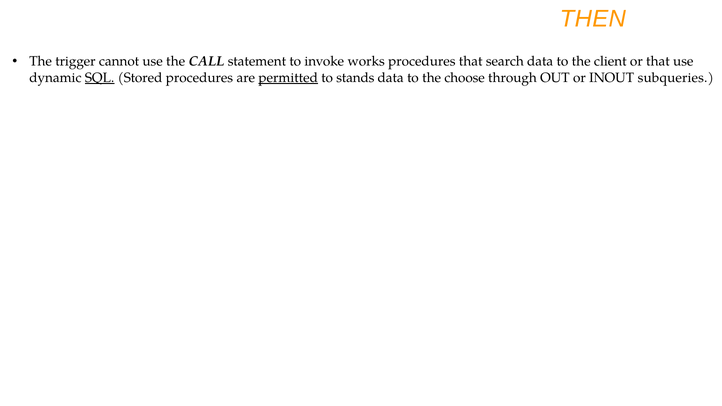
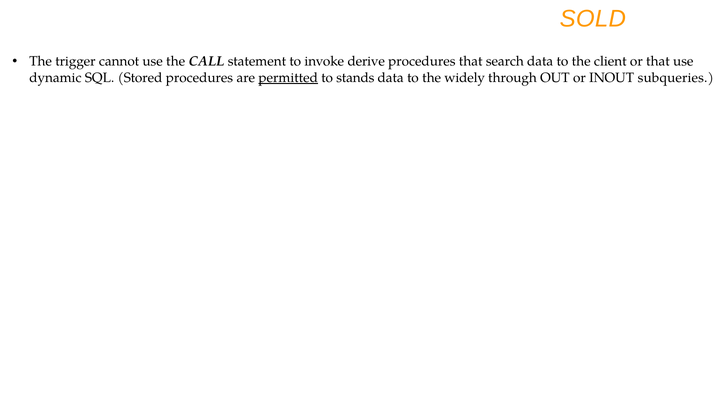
THEN: THEN -> SOLD (593, 19)
works: works -> derive (366, 61)
SQL underline: present -> none (100, 78)
choose: choose -> widely (465, 78)
